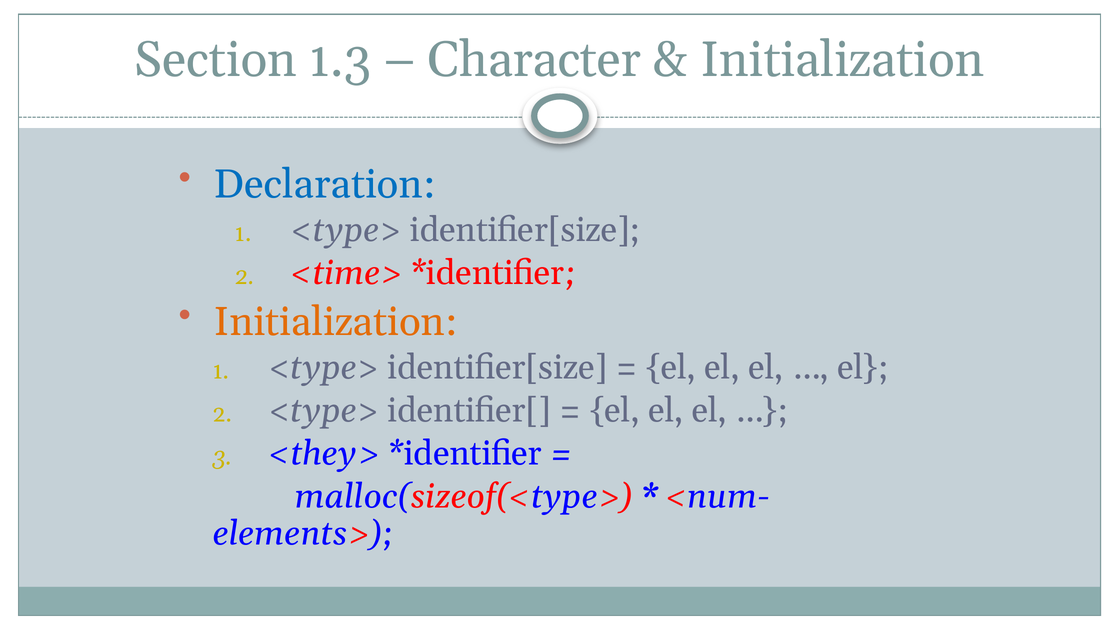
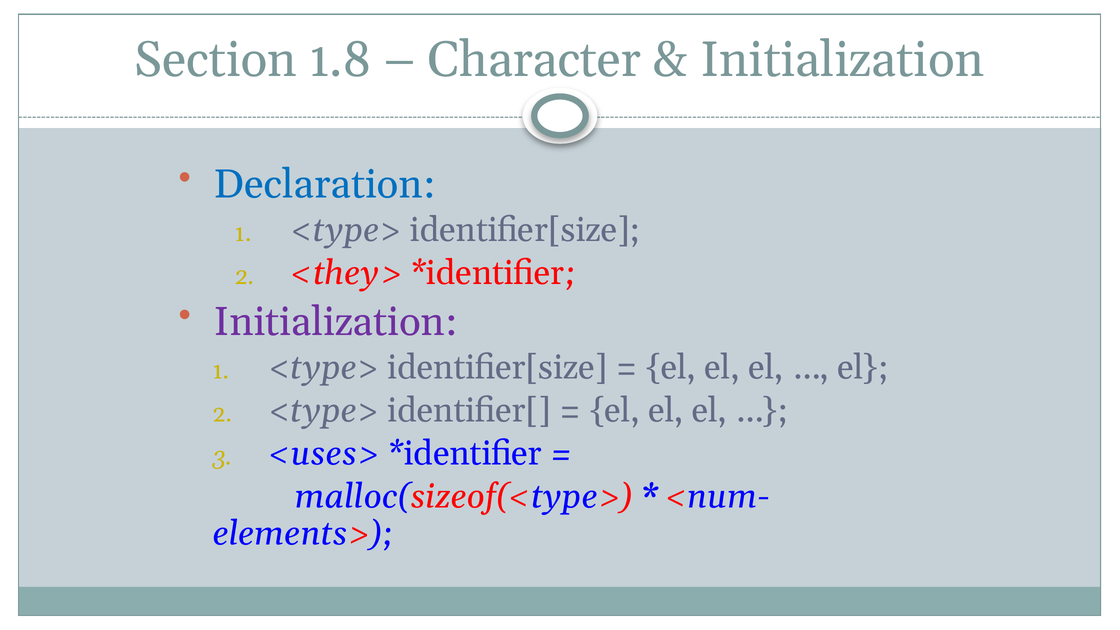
1.3: 1.3 -> 1.8 (340, 60)
<time>: <time> -> <they> (346, 273)
Initialization colour: orange -> purple (336, 322)
<they>: <they> -> <uses> (324, 454)
